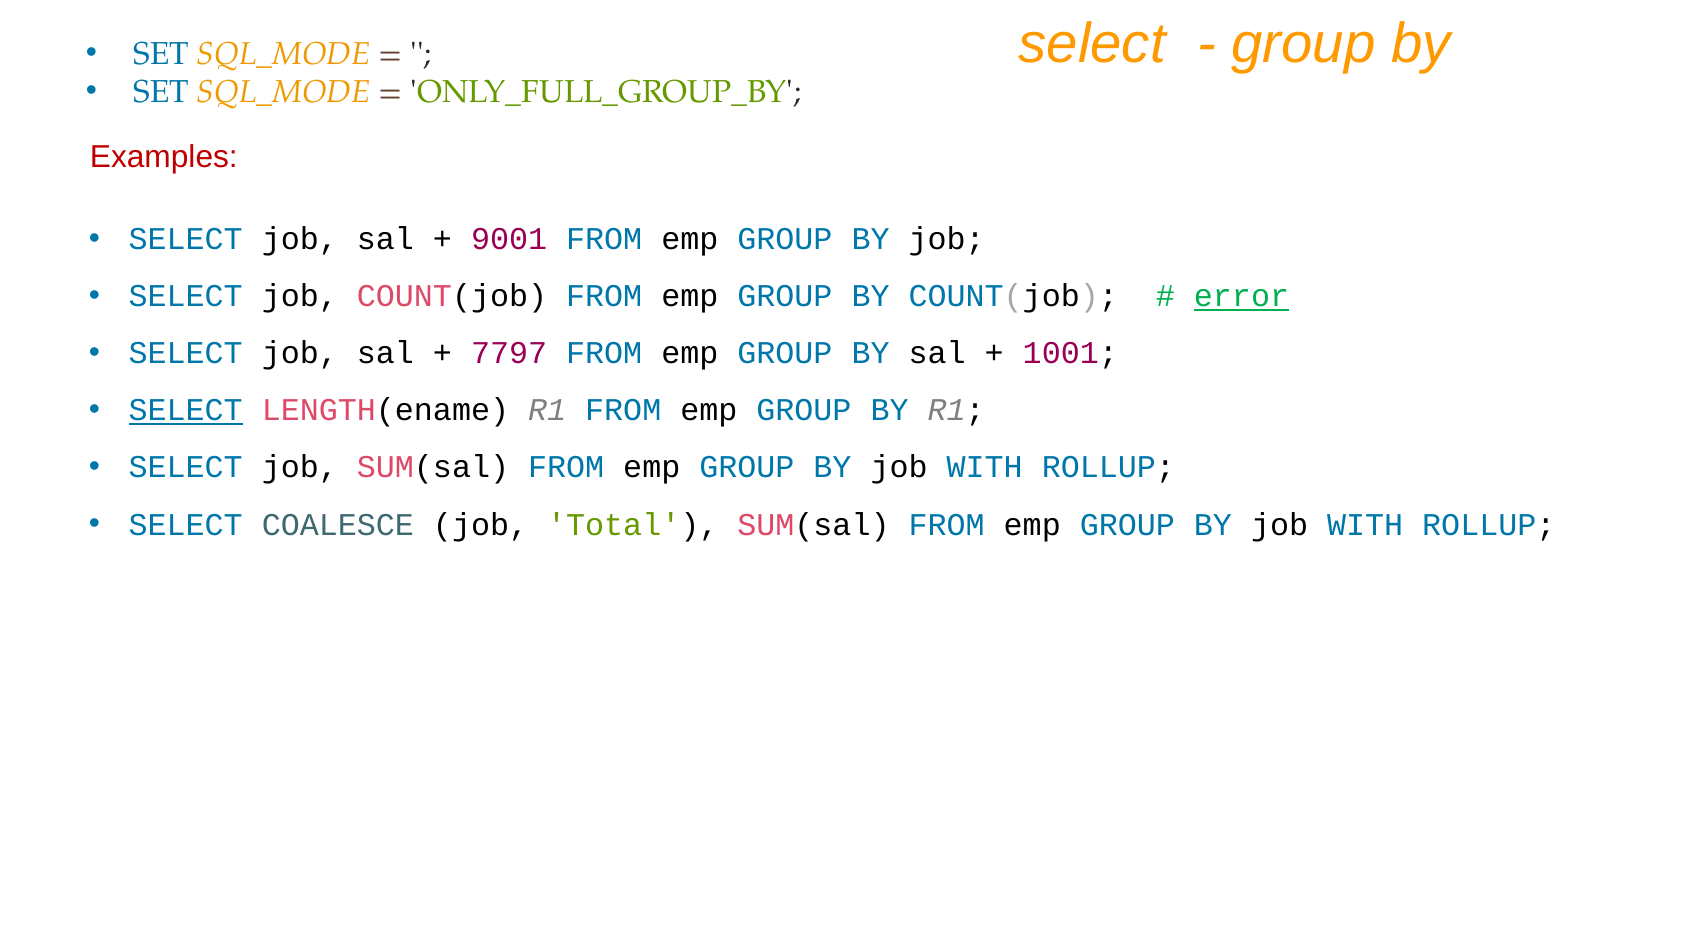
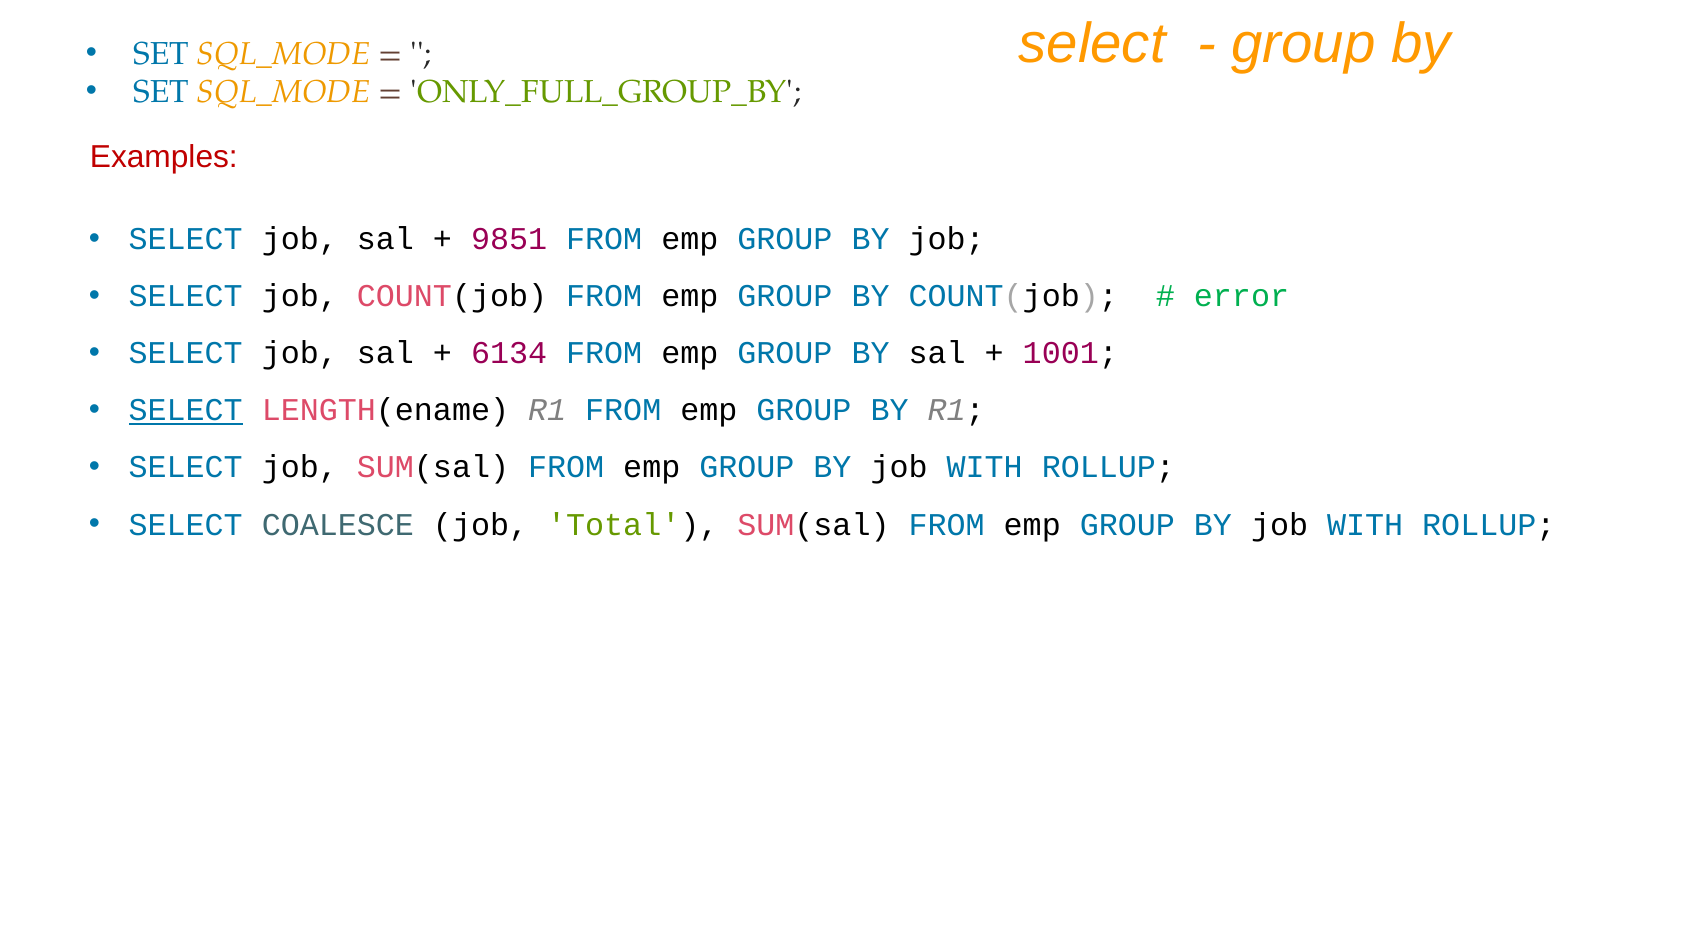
9001: 9001 -> 9851 (509, 239)
error underline: present -> none (1241, 296)
7797: 7797 -> 6134 (509, 353)
